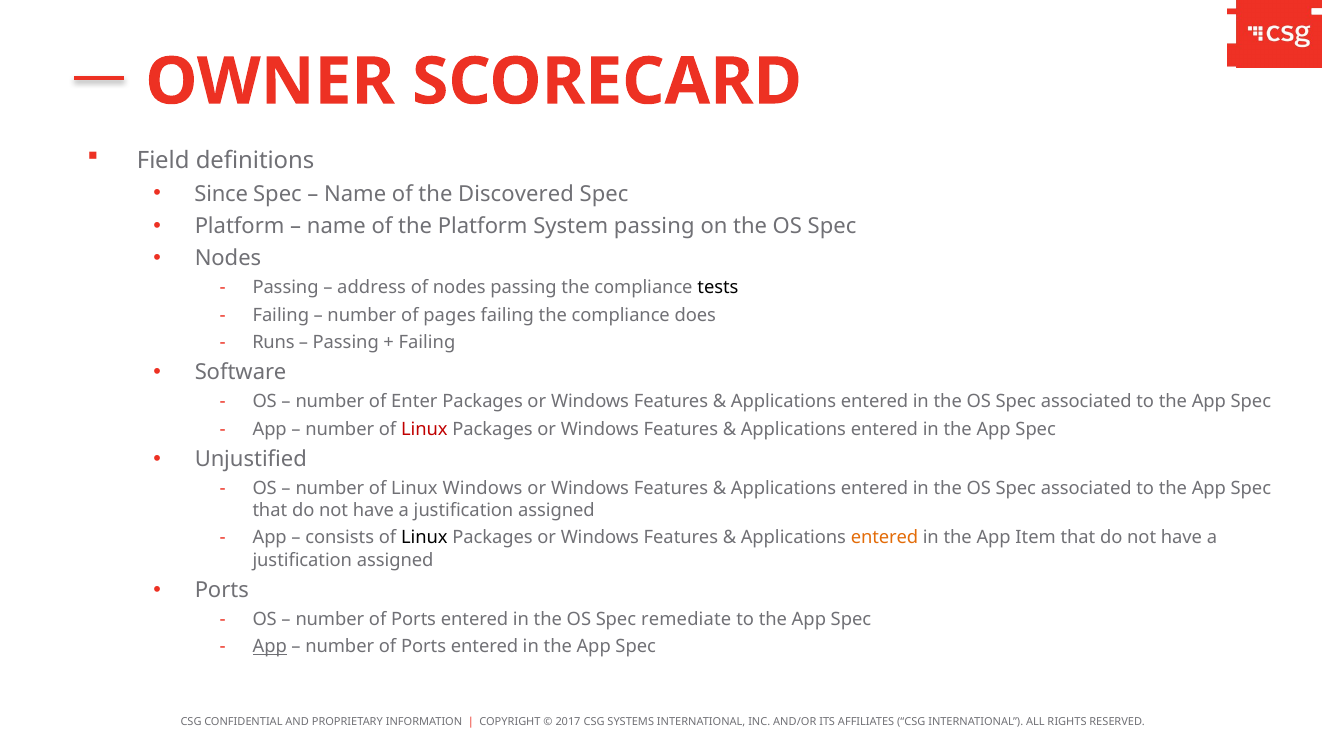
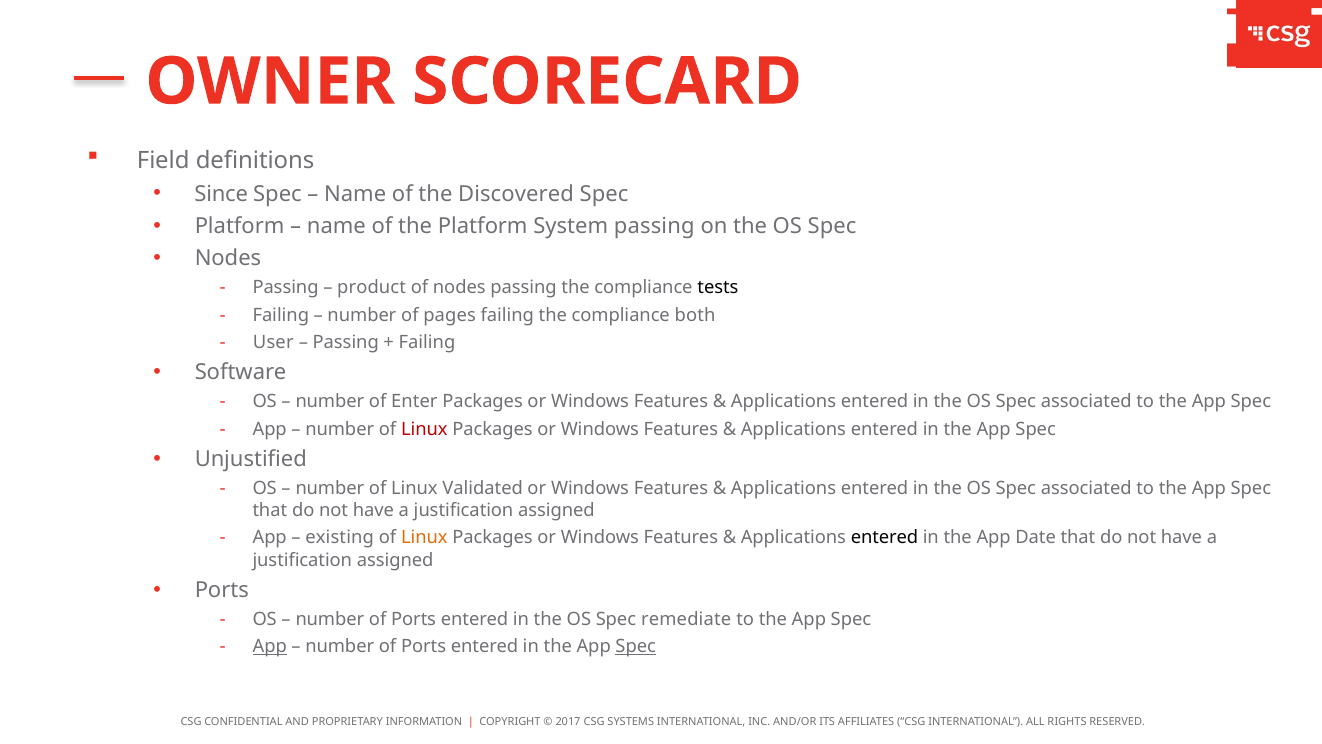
address: address -> product (372, 288)
does: does -> both (695, 315)
Runs: Runs -> User (273, 342)
Linux Windows: Windows -> Validated (483, 488)
consists: consists -> existing (340, 538)
Linux colour: black -> orange (424, 538)
entered colour: orange -> black (884, 538)
Item: Item -> Date (1036, 538)
Spec underline: none -> present (636, 646)
